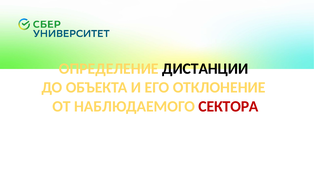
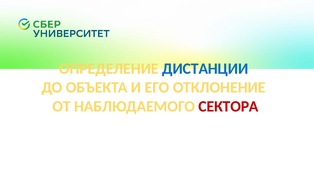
ДИСТАНЦИИ colour: black -> blue (205, 69)
